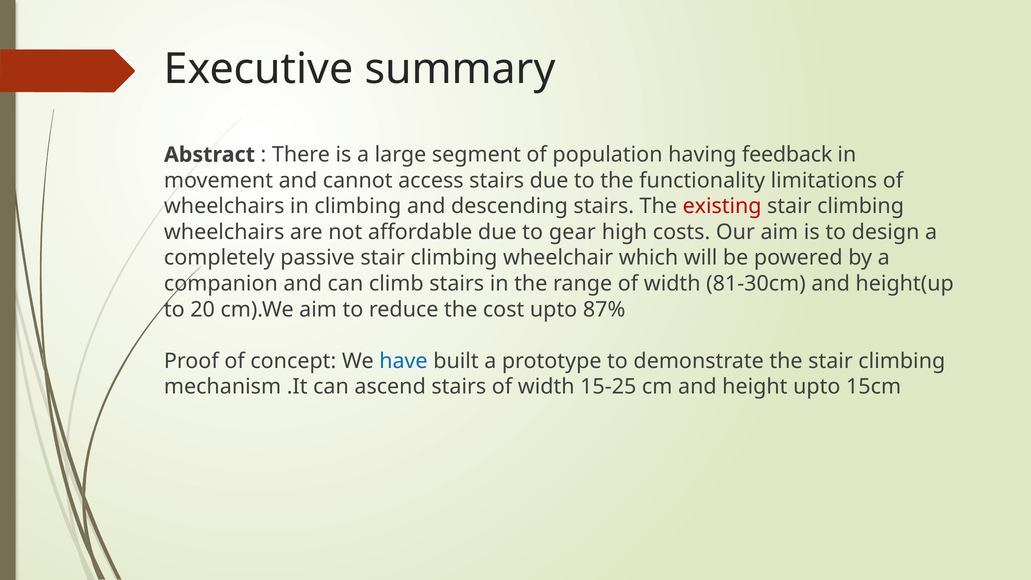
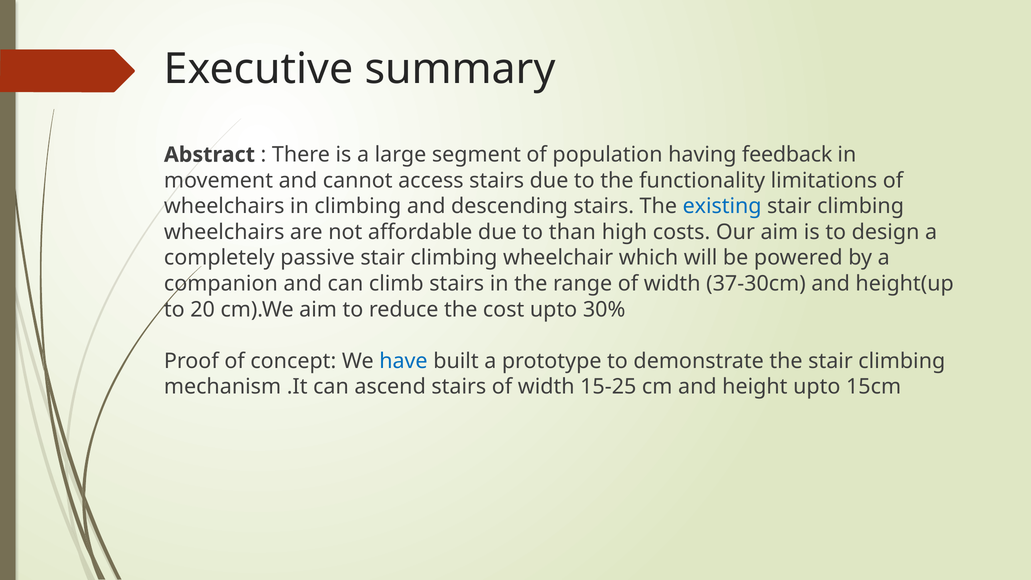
existing colour: red -> blue (722, 206)
gear: gear -> than (572, 232)
81-30cm: 81-30cm -> 37-30cm (756, 284)
87%: 87% -> 30% (604, 309)
